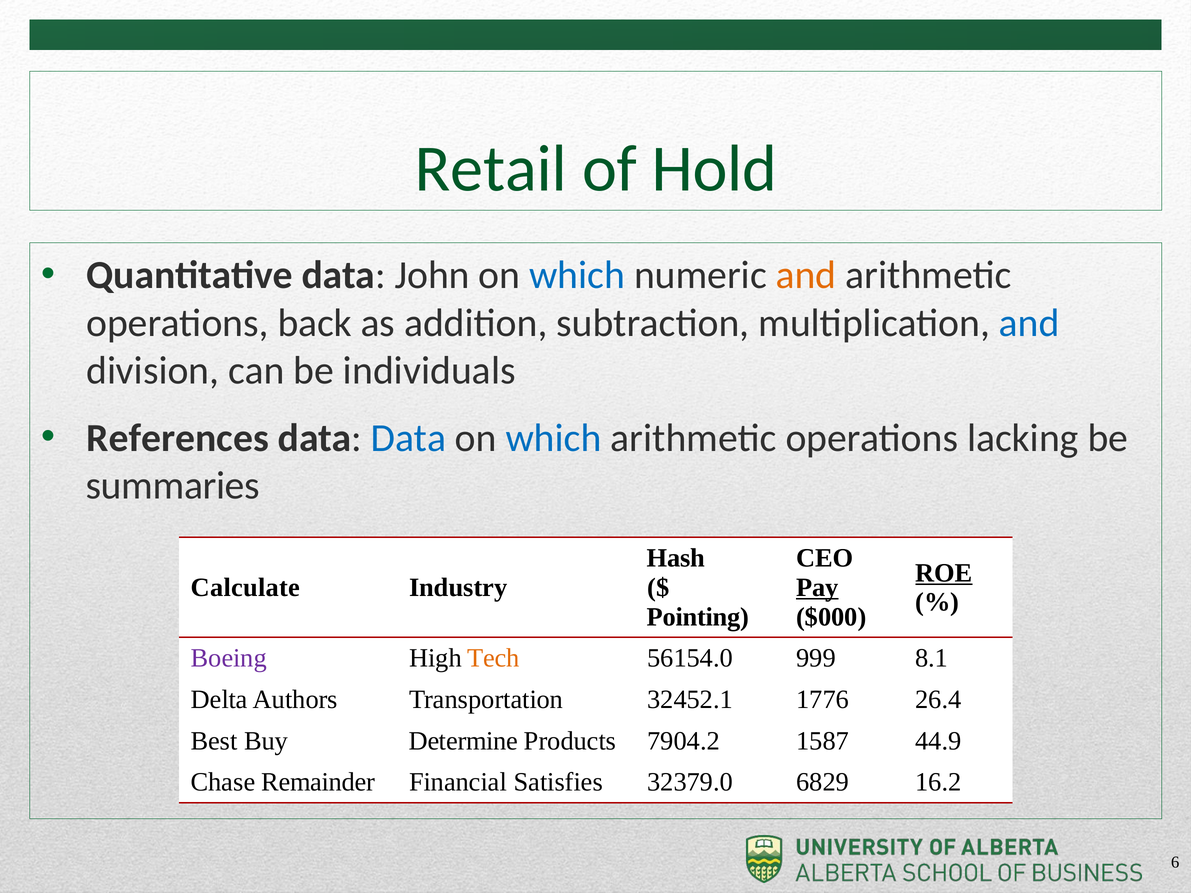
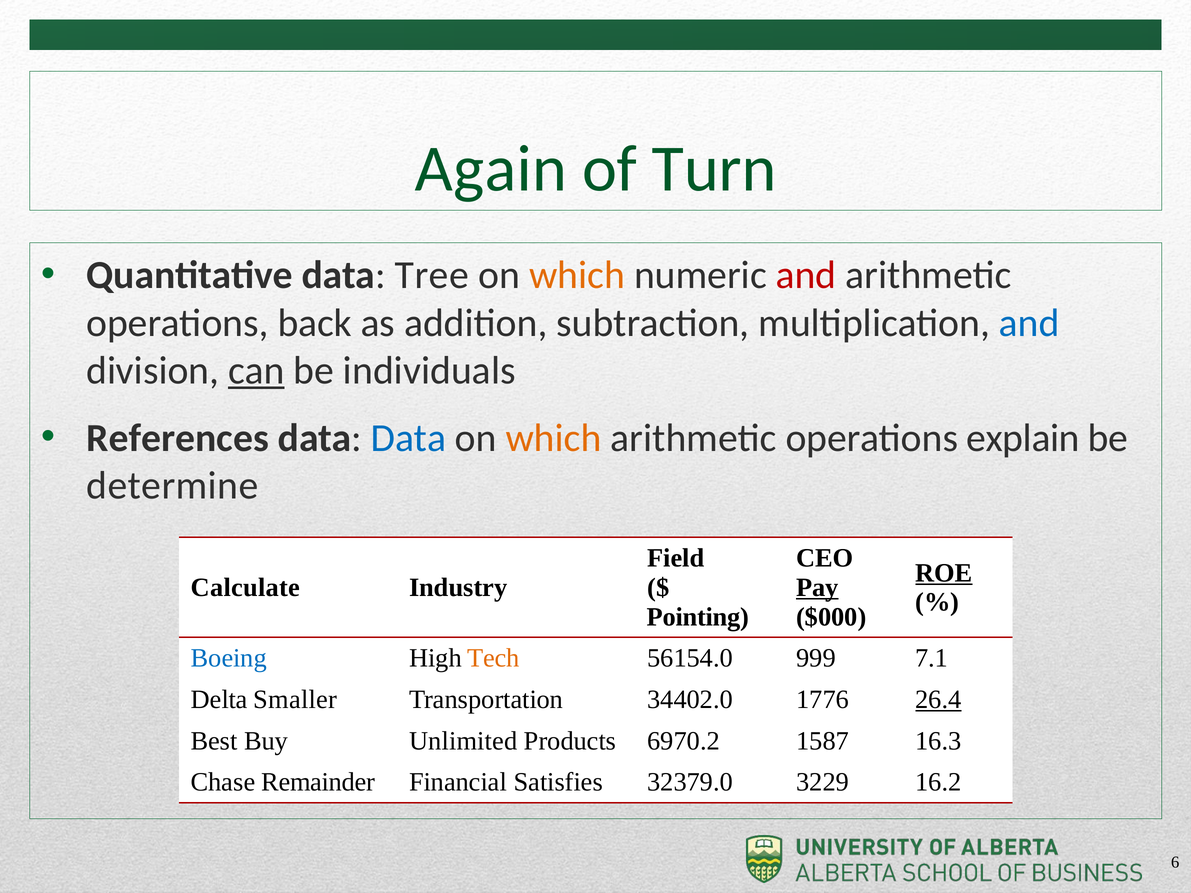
Retail: Retail -> Again (491, 169)
Hold: Hold -> Turn (714, 169)
John: John -> Tree (432, 275)
which colour: blue -> orange (577, 275)
and colour: orange -> red (806, 275)
can underline: none -> present (256, 371)
which colour: blue -> orange (554, 438)
lacking: lacking -> explain (1023, 438)
summaries: summaries -> determine (172, 486)
Hash: Hash -> Field (676, 558)
Boeing colour: purple -> blue (229, 658)
8.1: 8.1 -> 7.1 (932, 658)
Authors: Authors -> Smaller (295, 700)
32452.1: 32452.1 -> 34402.0 (690, 700)
26.4 underline: none -> present (938, 700)
Determine: Determine -> Unlimited (463, 741)
7904.2: 7904.2 -> 6970.2 (684, 741)
44.9: 44.9 -> 16.3 (938, 741)
6829: 6829 -> 3229 (823, 782)
